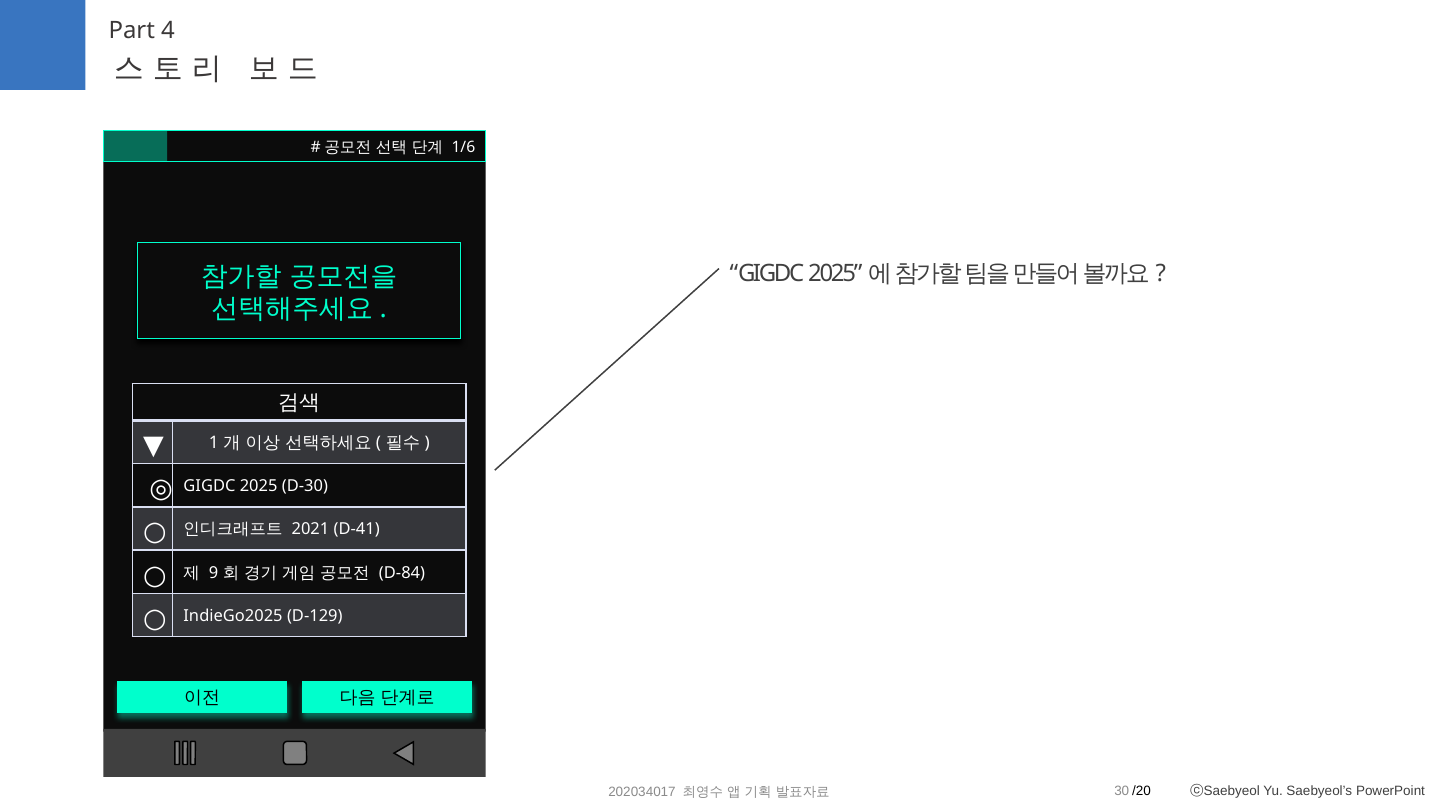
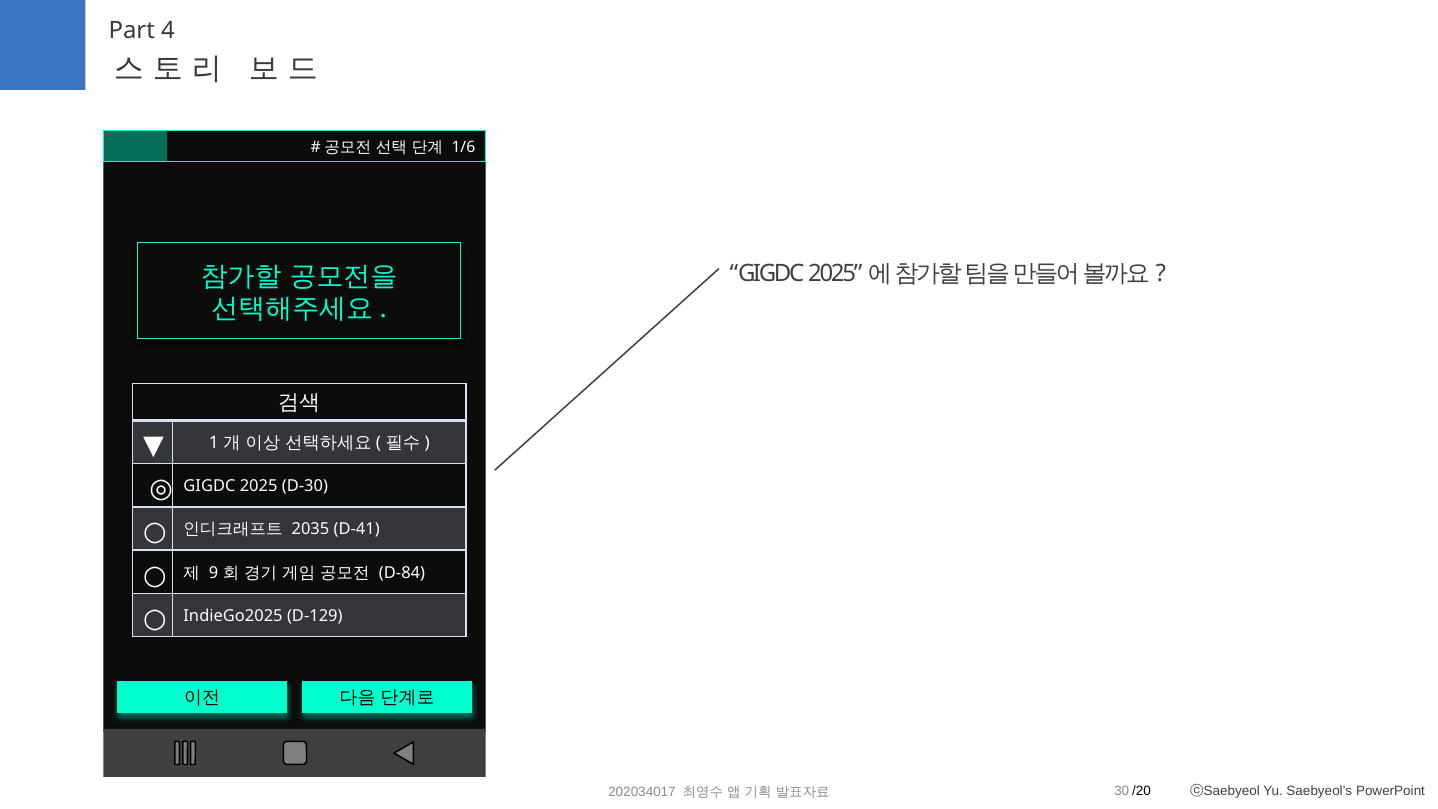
2021: 2021 -> 2035 (310, 529)
